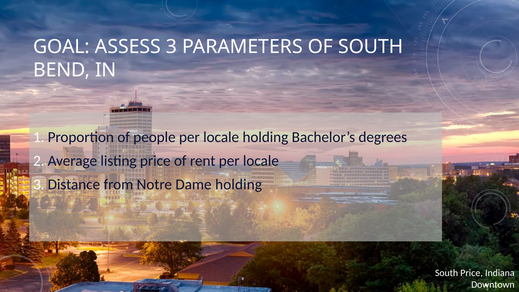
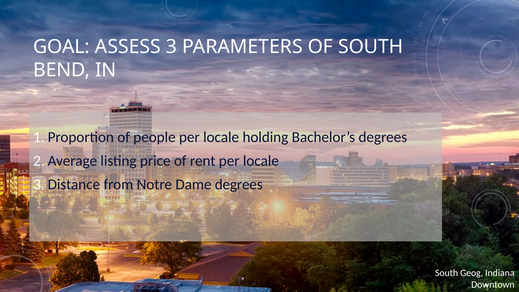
Dame holding: holding -> degrees (239, 184)
South Price: Price -> Geog (472, 273)
